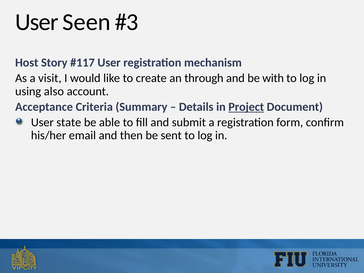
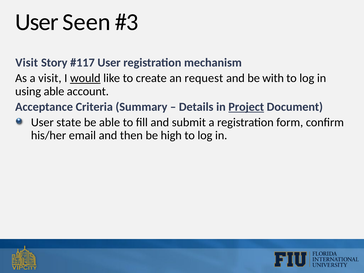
Host: Host -> Visit (27, 63)
would underline: none -> present (85, 78)
through: through -> request (204, 78)
using also: also -> able (54, 91)
sent: sent -> high (171, 135)
